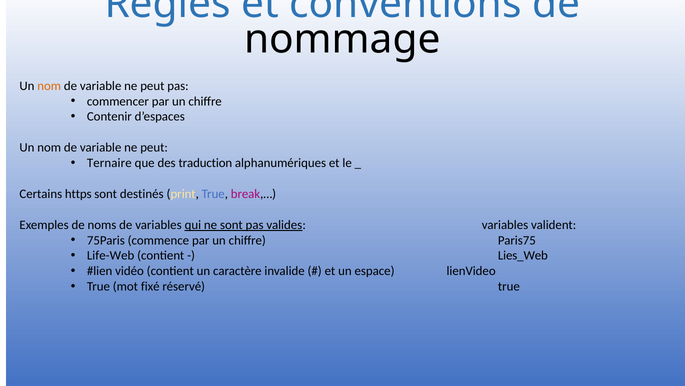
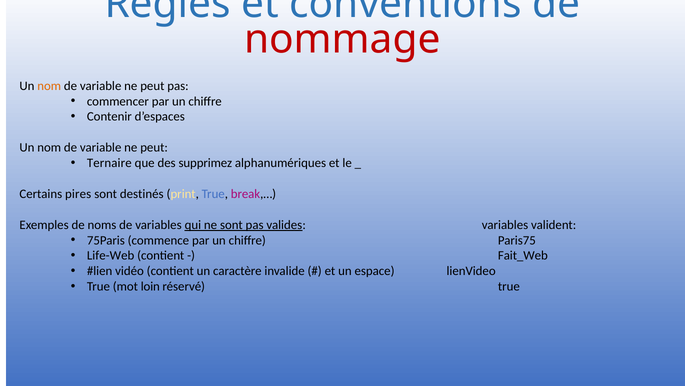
nommage colour: black -> red (342, 39)
traduction: traduction -> supprimez (205, 163)
https: https -> pires (78, 194)
Lies_Web: Lies_Web -> Fait_Web (523, 255)
fixé: fixé -> loin (150, 286)
